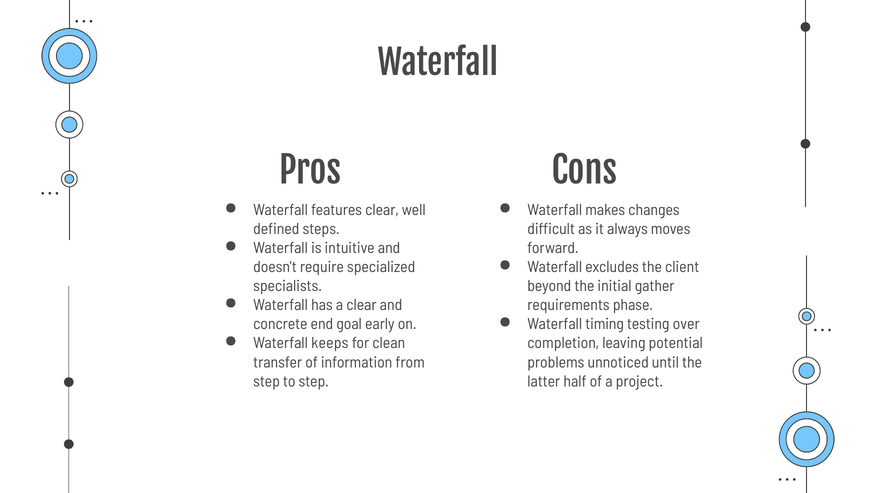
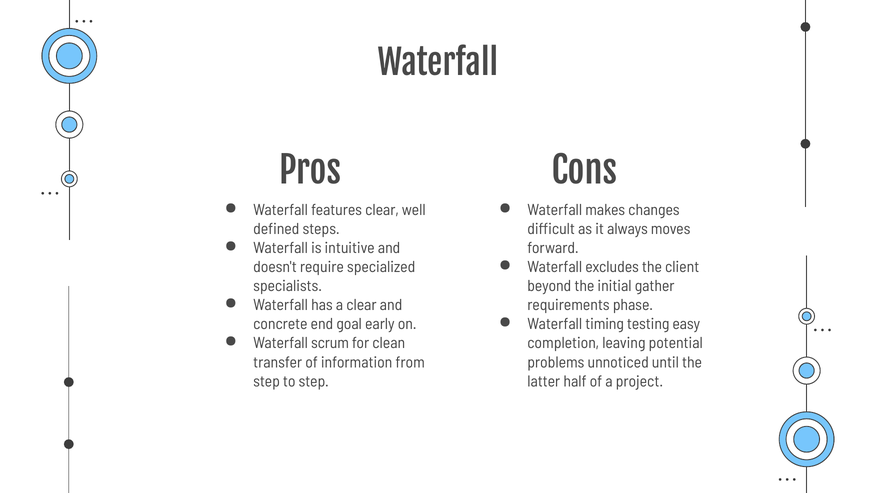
over: over -> easy (686, 324)
keeps: keeps -> scrum (330, 343)
